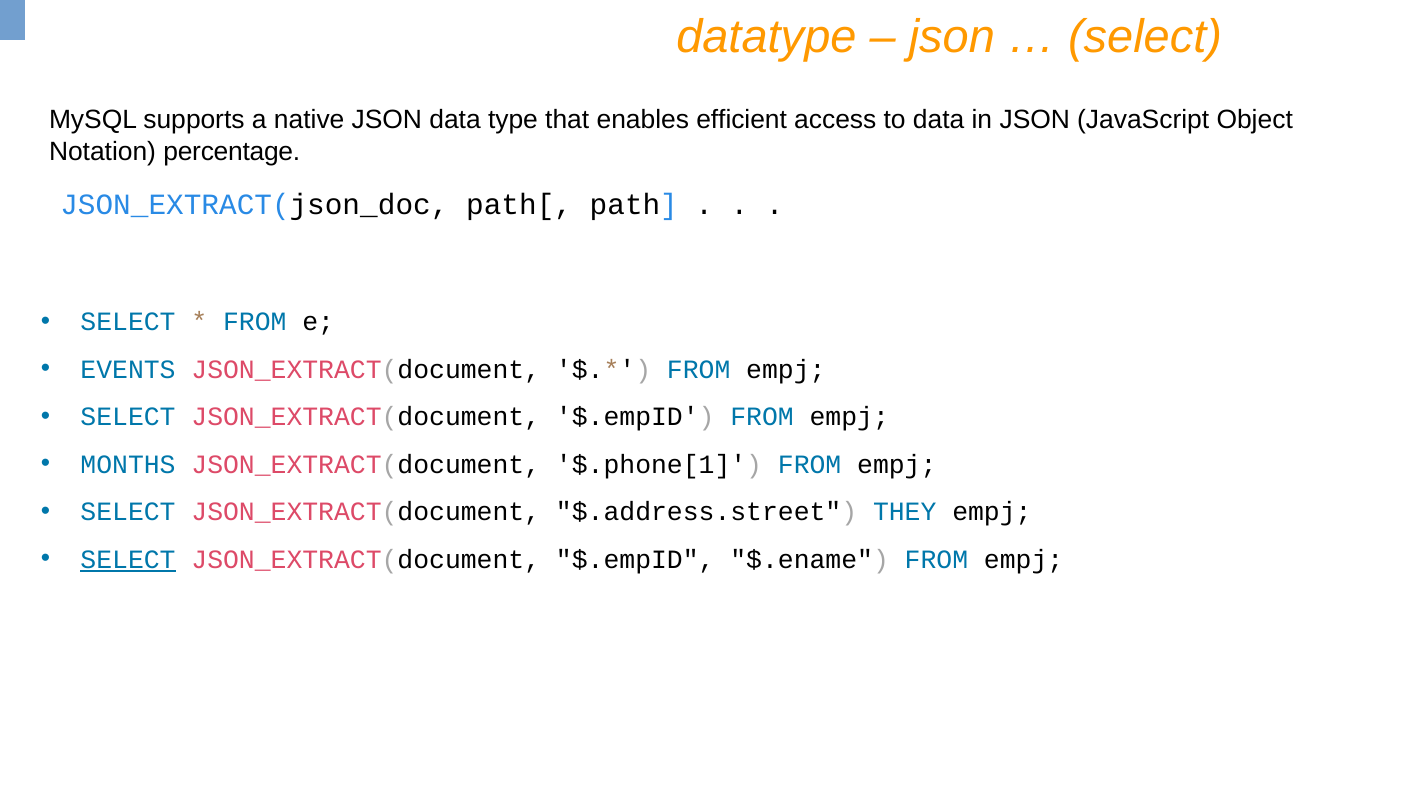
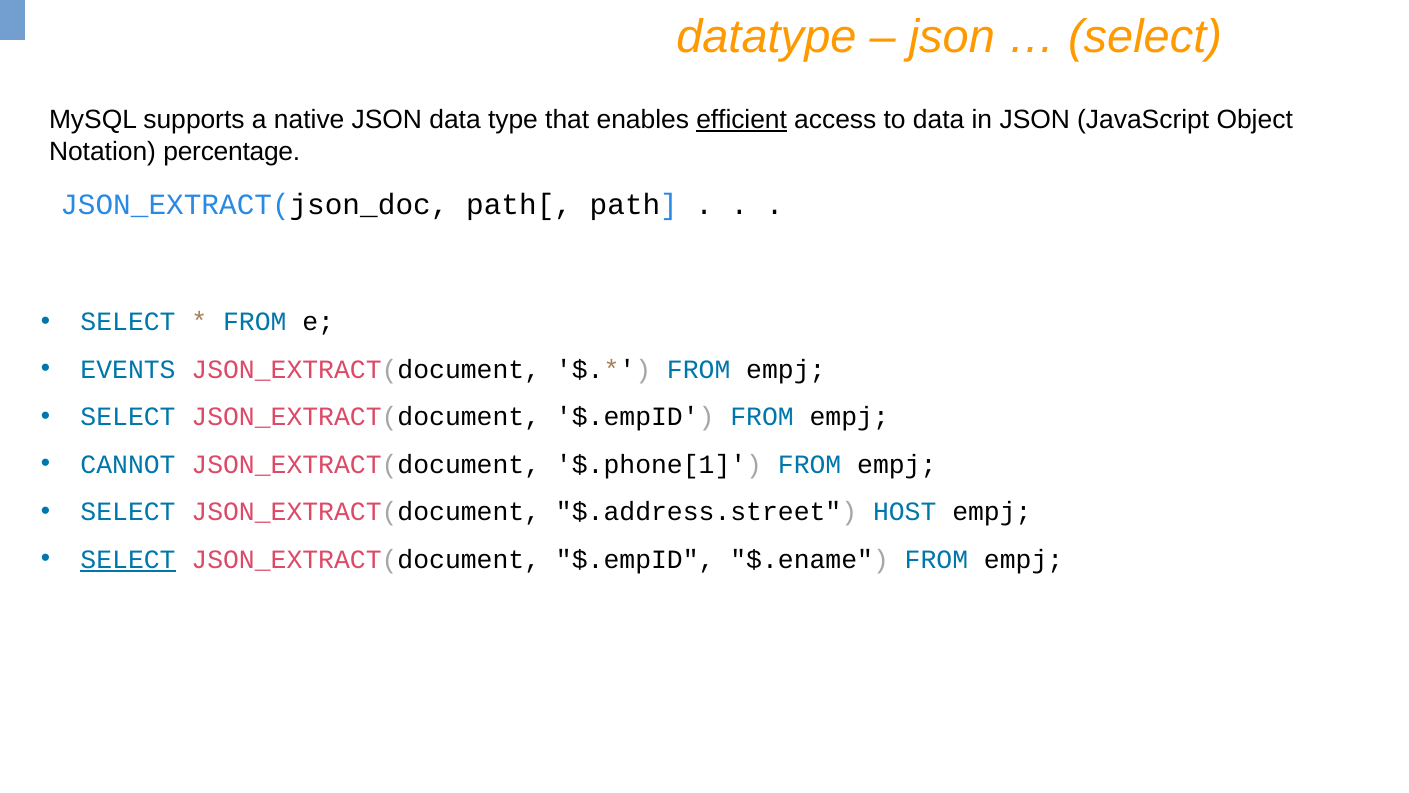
efficient underline: none -> present (742, 120)
MONTHS: MONTHS -> CANNOT (128, 464)
THEY: THEY -> HOST (905, 512)
